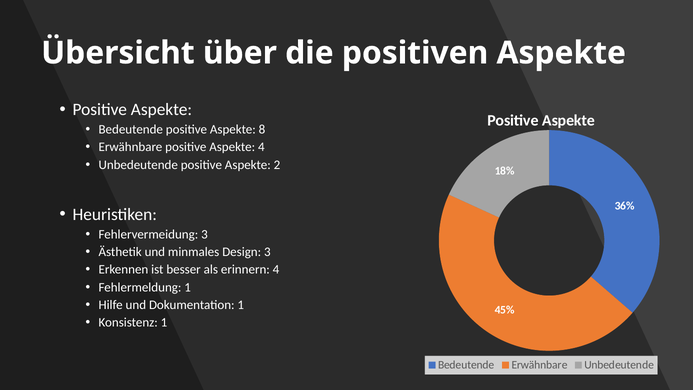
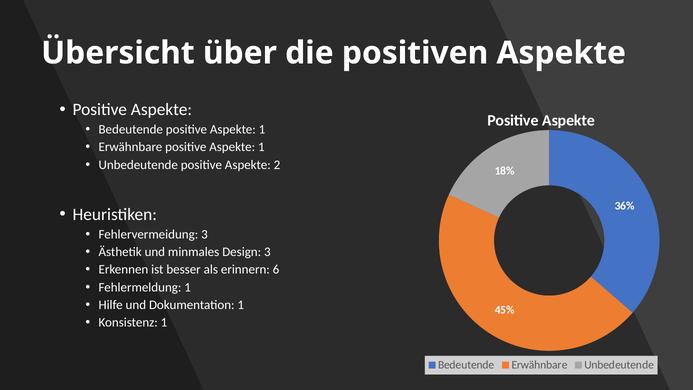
Bedeutende positive Aspekte 8: 8 -> 1 (262, 129)
Erwähnbare positive Aspekte 4: 4 -> 1 (261, 147)
erinnern 4: 4 -> 6 (276, 269)
